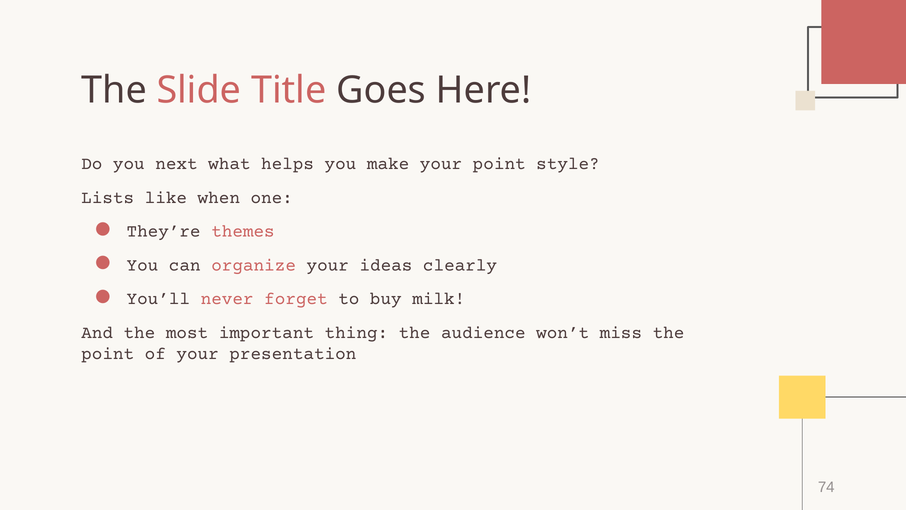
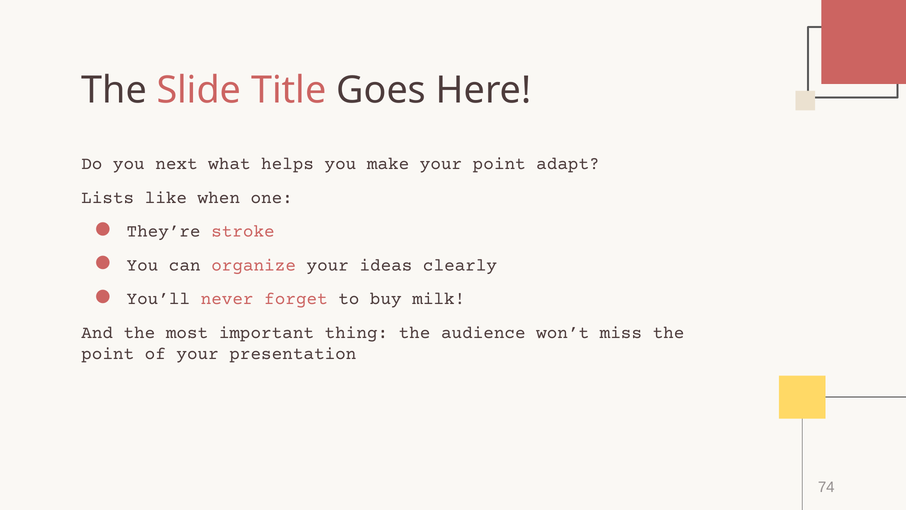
style: style -> adapt (568, 163)
themes: themes -> stroke (243, 231)
